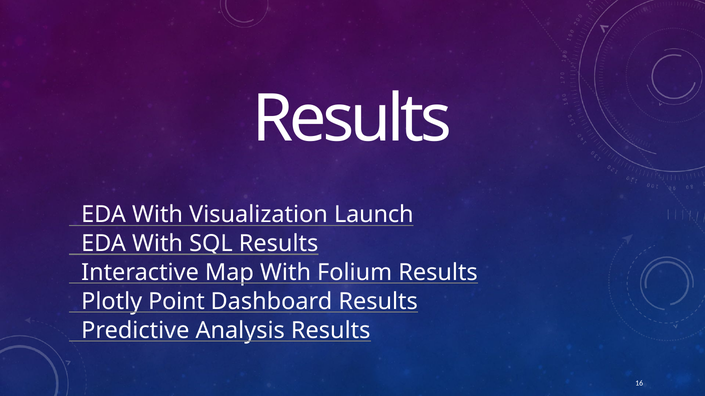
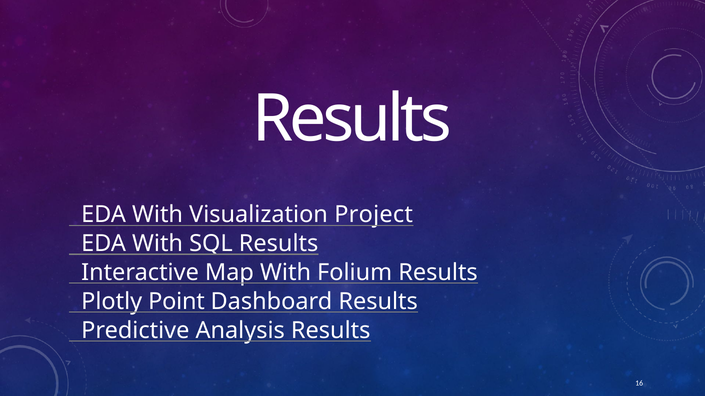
Launch: Launch -> Project (374, 215)
